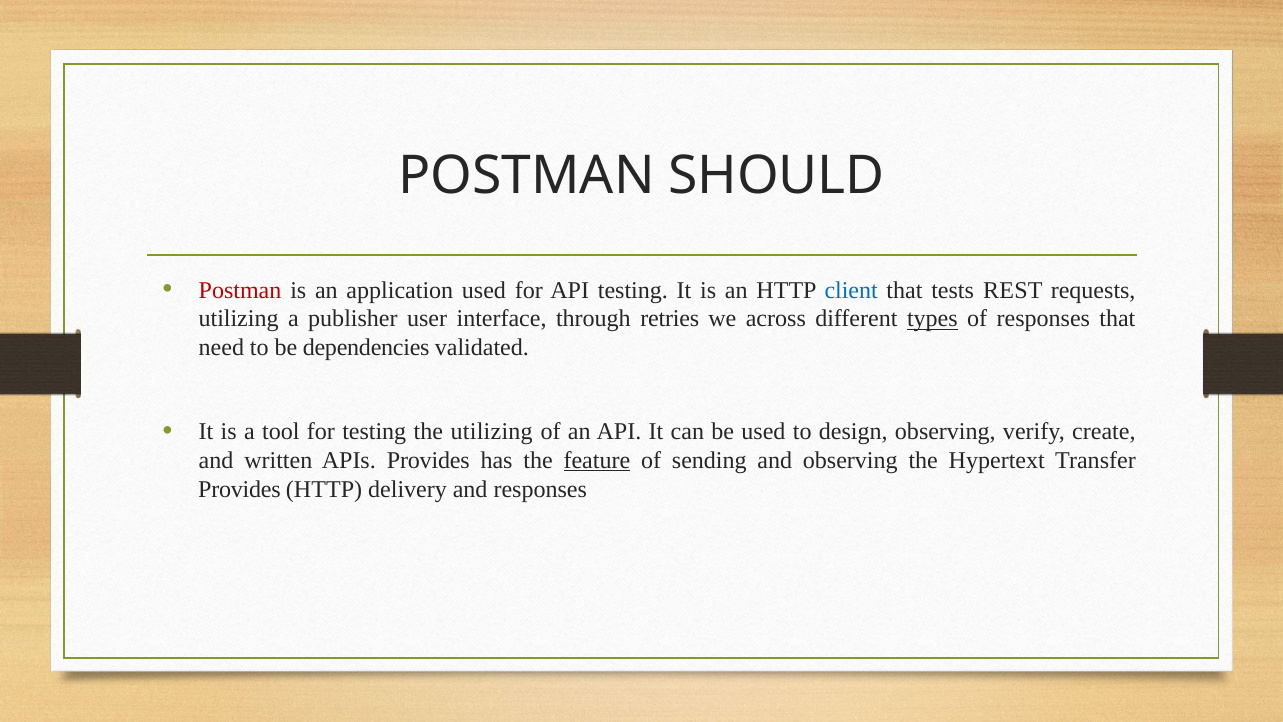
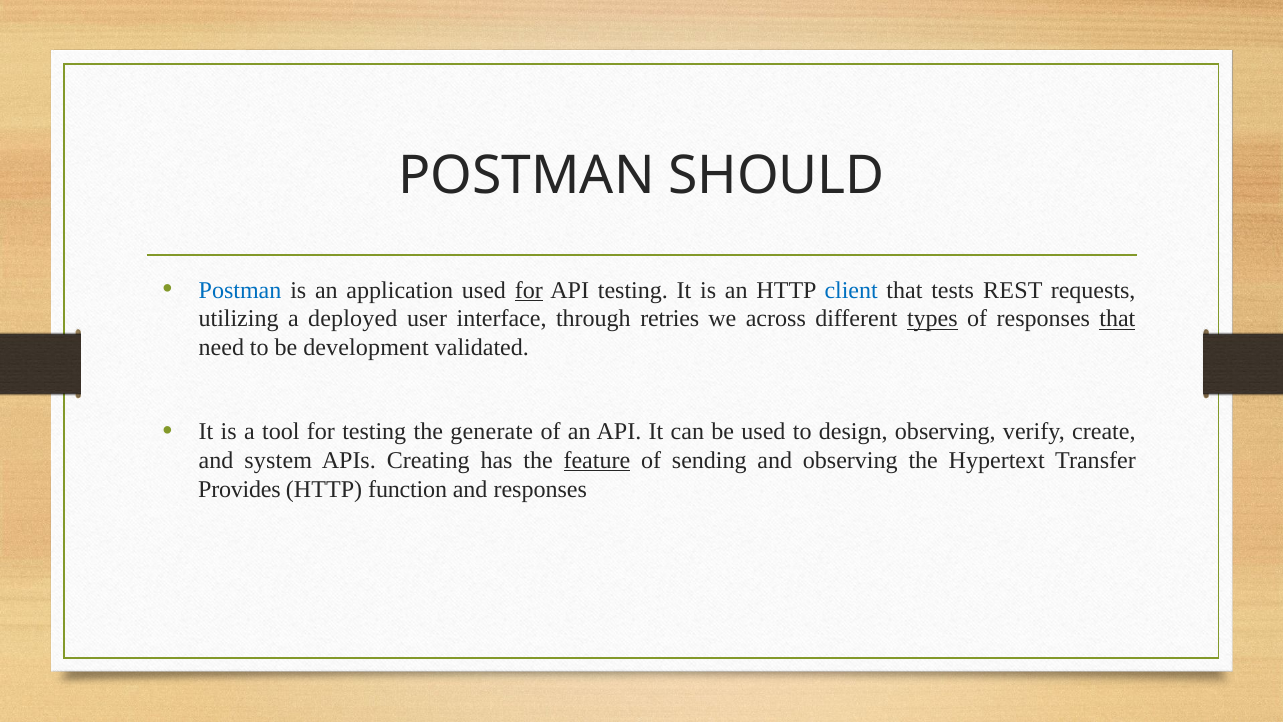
Postman colour: red -> blue (240, 290)
for underline: none -> present (529, 290)
publisher: publisher -> deployed (353, 319)
that underline: none -> present (1117, 319)
dependencies: dependencies -> development (366, 348)
the utilizing: utilizing -> generate (492, 431)
written: written -> system (278, 460)
APIs Provides: Provides -> Creating (428, 460)
delivery: delivery -> function (408, 489)
